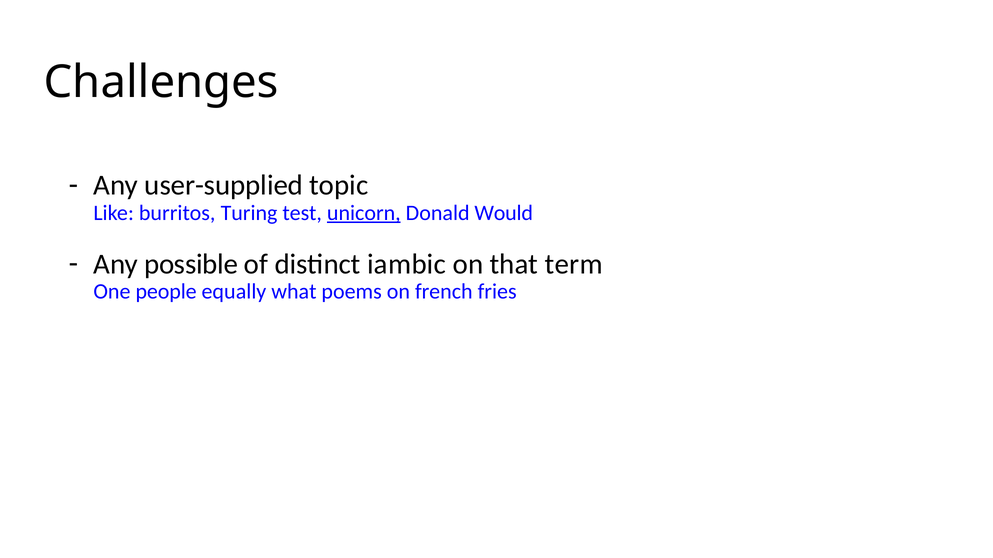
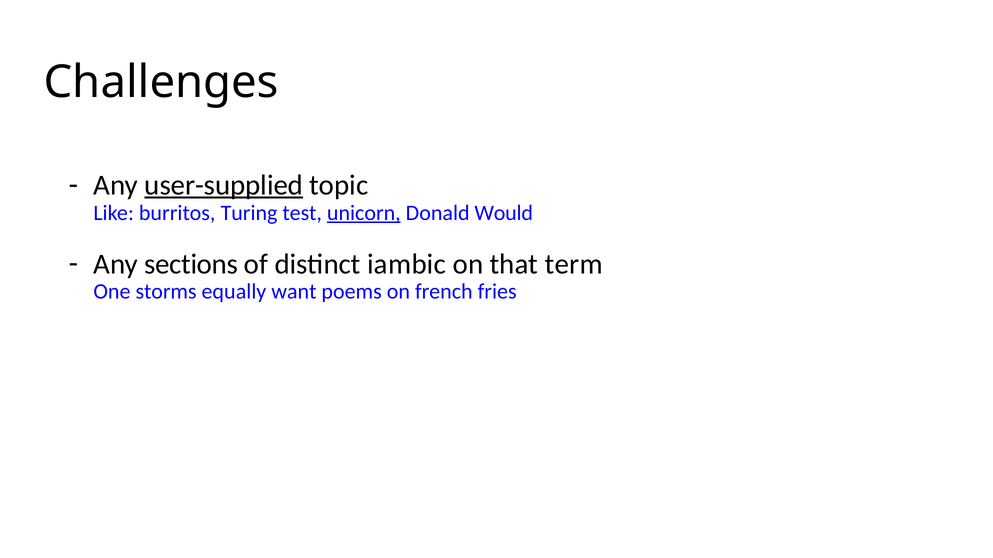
user-supplied underline: none -> present (224, 185)
possible: possible -> sections (191, 264)
people: people -> storms (166, 292)
what: what -> want (294, 292)
